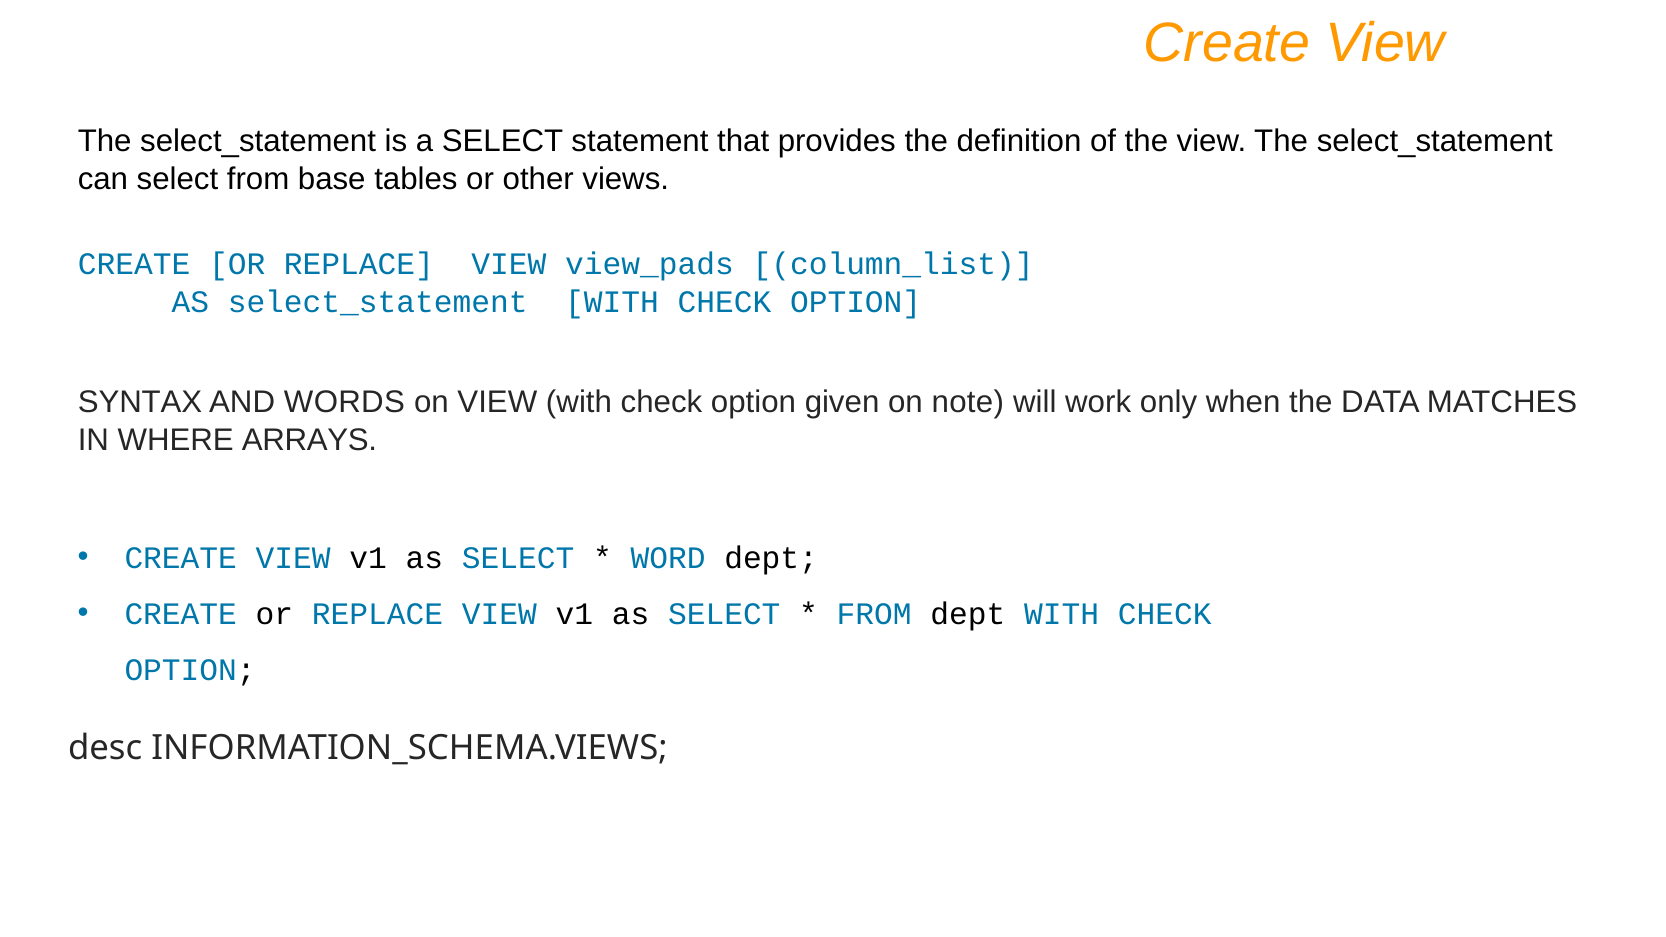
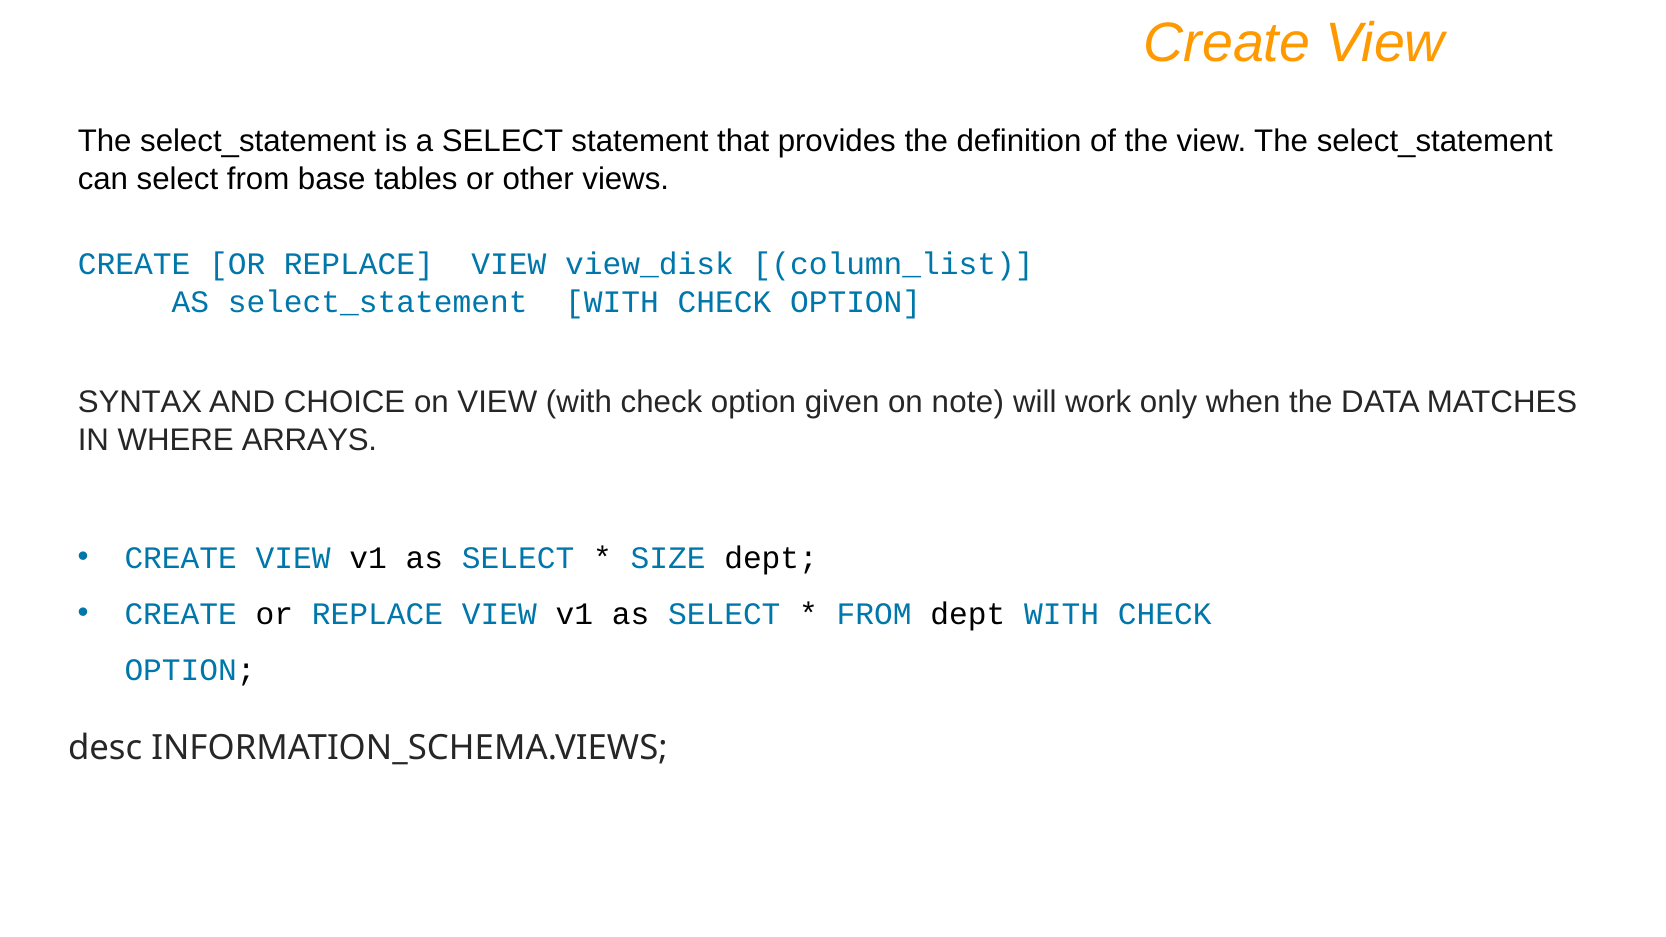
view_pads: view_pads -> view_disk (649, 265)
WORDS: WORDS -> CHOICE (345, 402)
WORD: WORD -> SIZE (668, 558)
